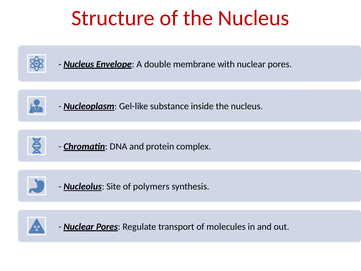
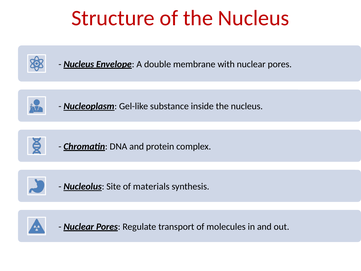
polymers: polymers -> materials (151, 186)
